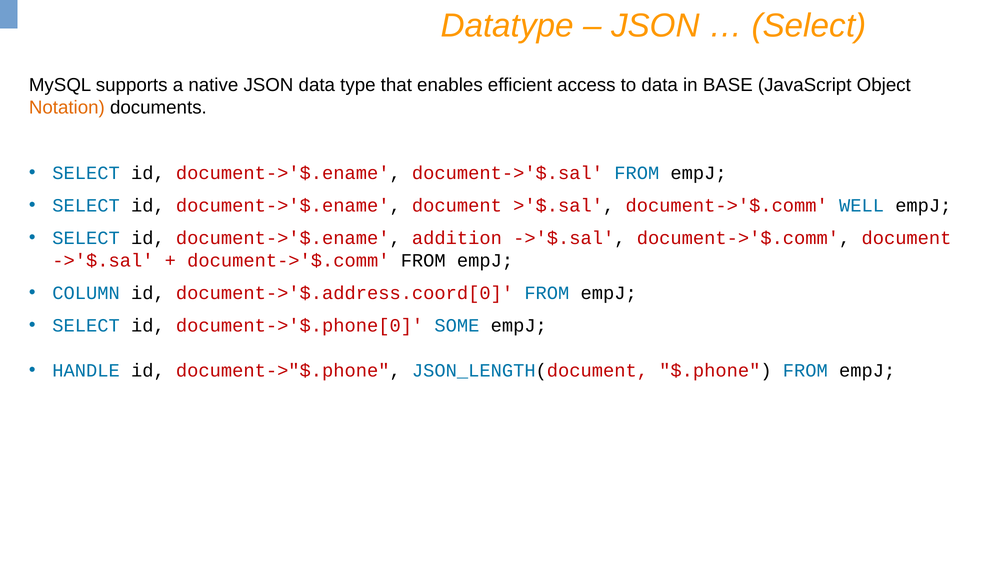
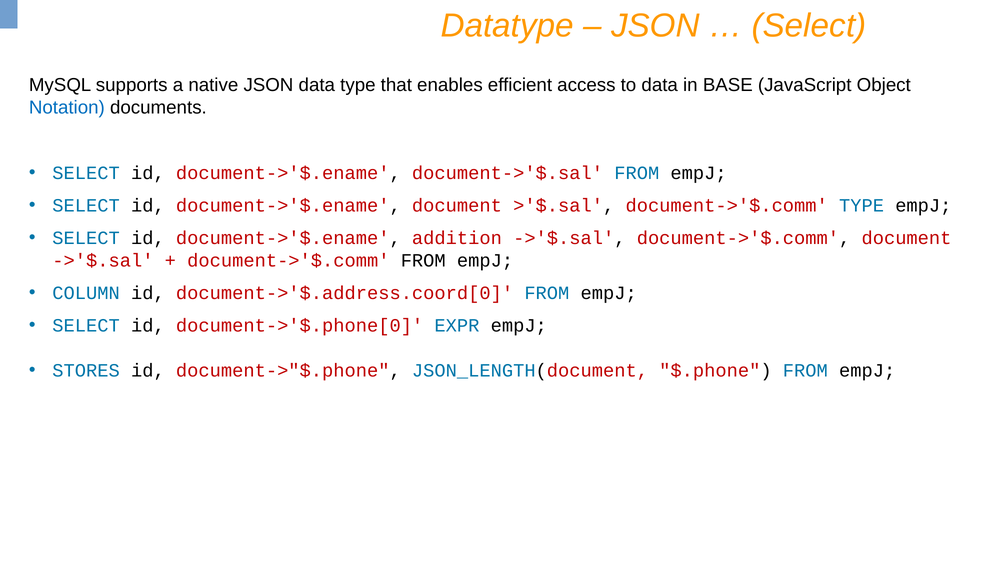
Notation colour: orange -> blue (67, 107)
document->'$.comm WELL: WELL -> TYPE (862, 206)
SOME: SOME -> EXPR (457, 326)
HANDLE: HANDLE -> STORES (86, 371)
